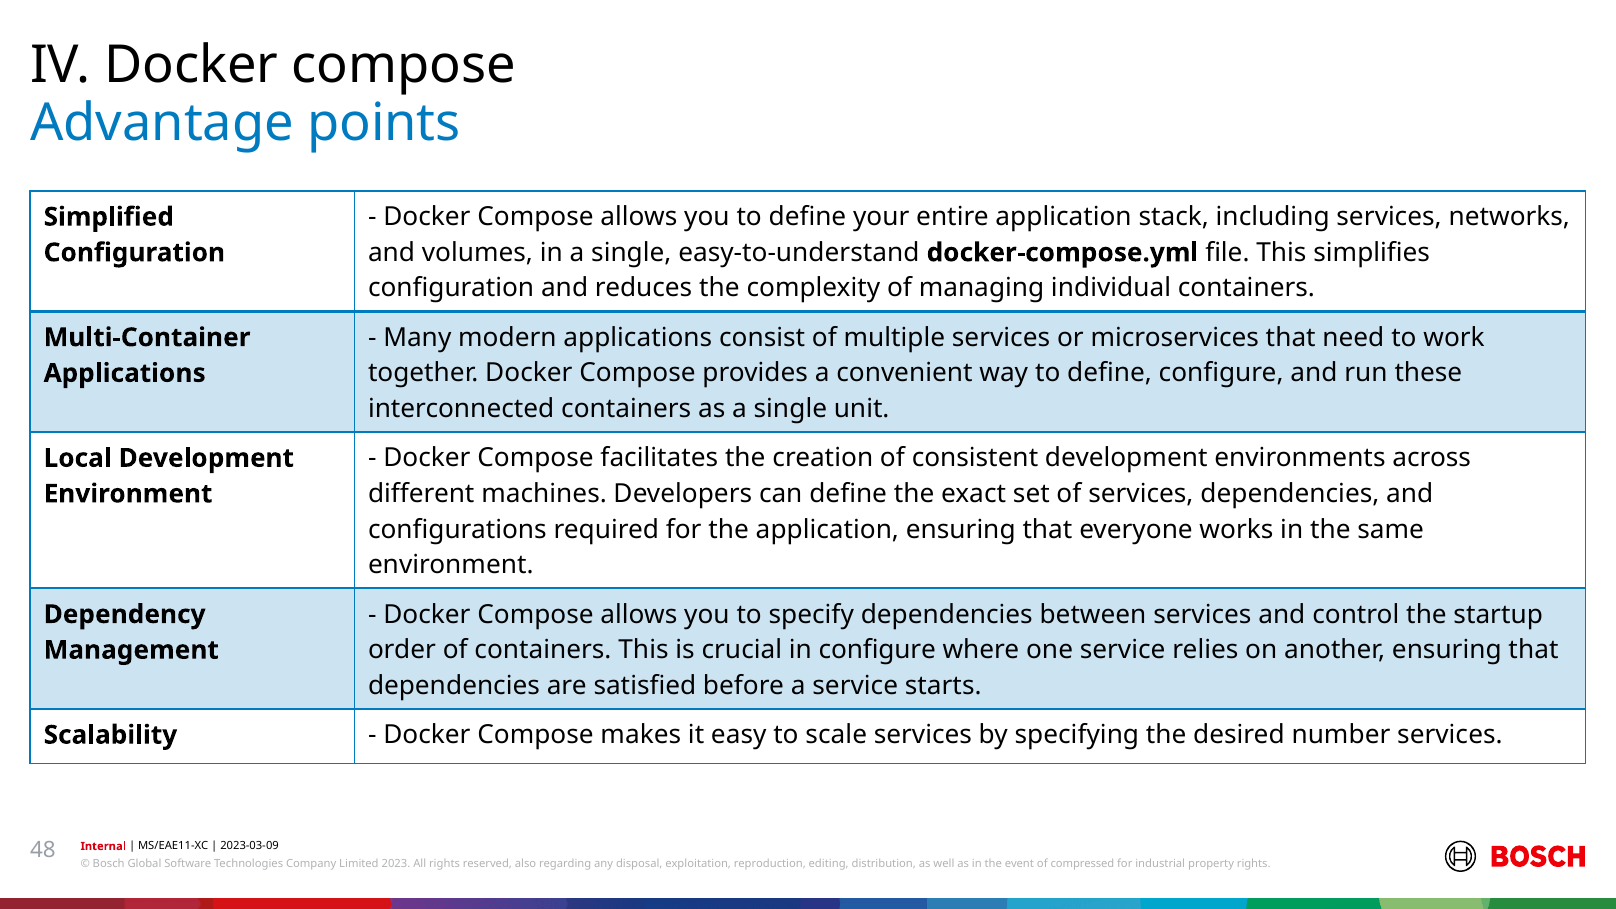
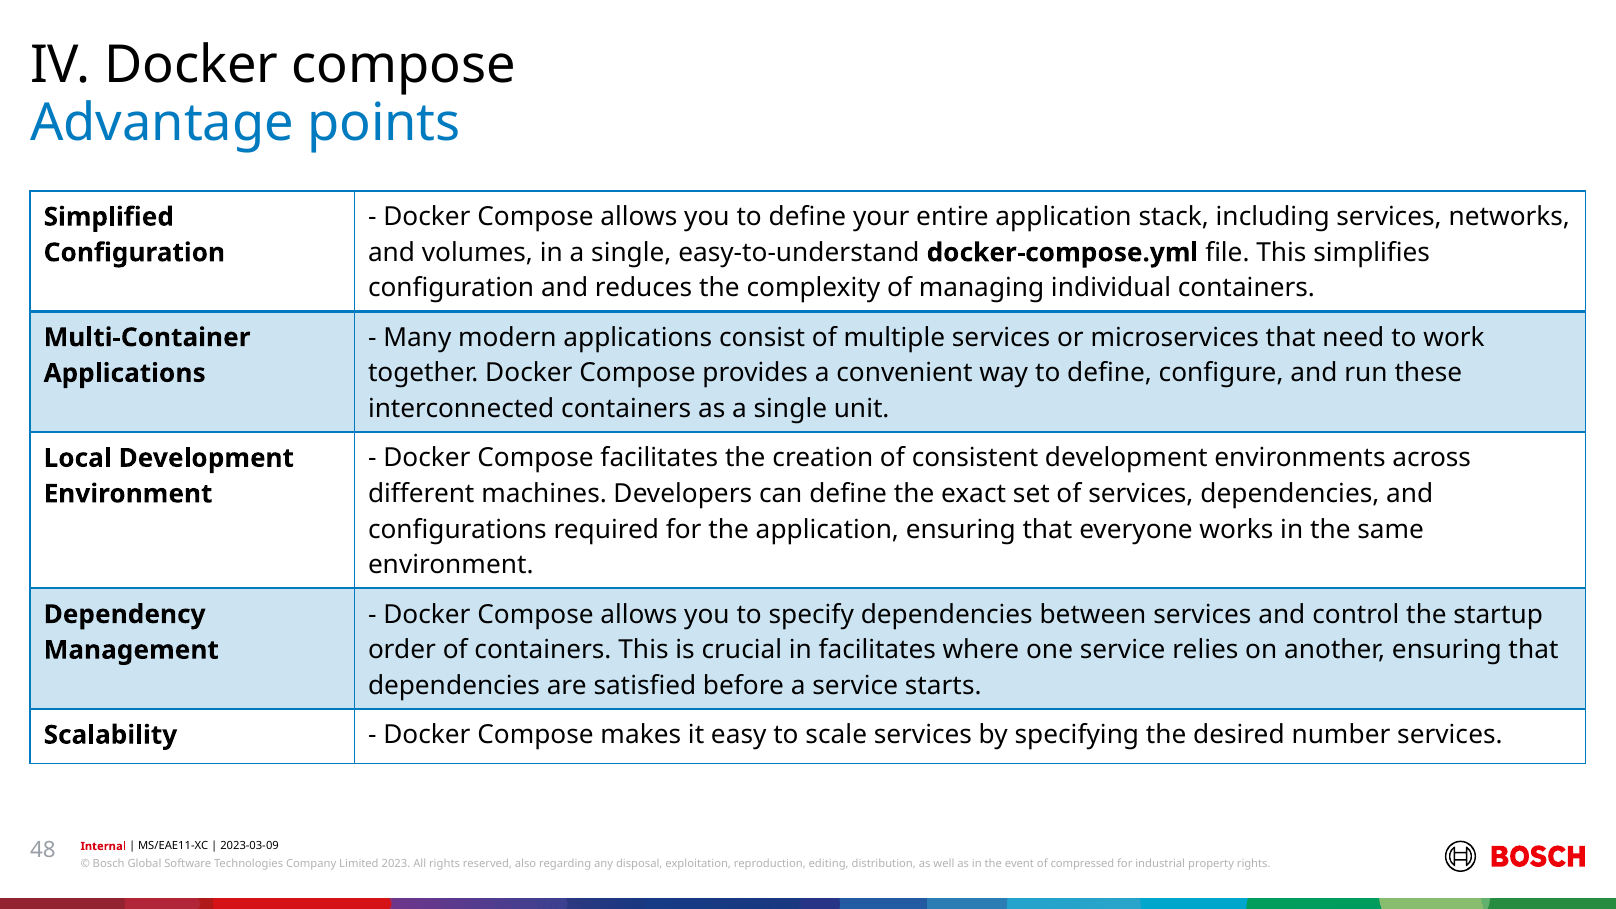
in configure: configure -> facilitates (877, 650)
